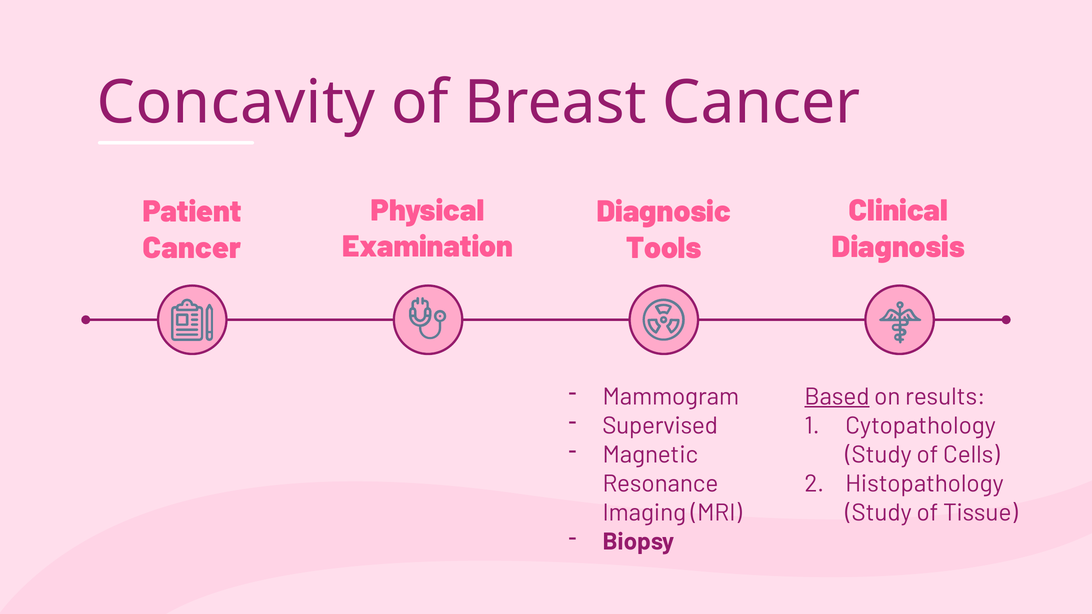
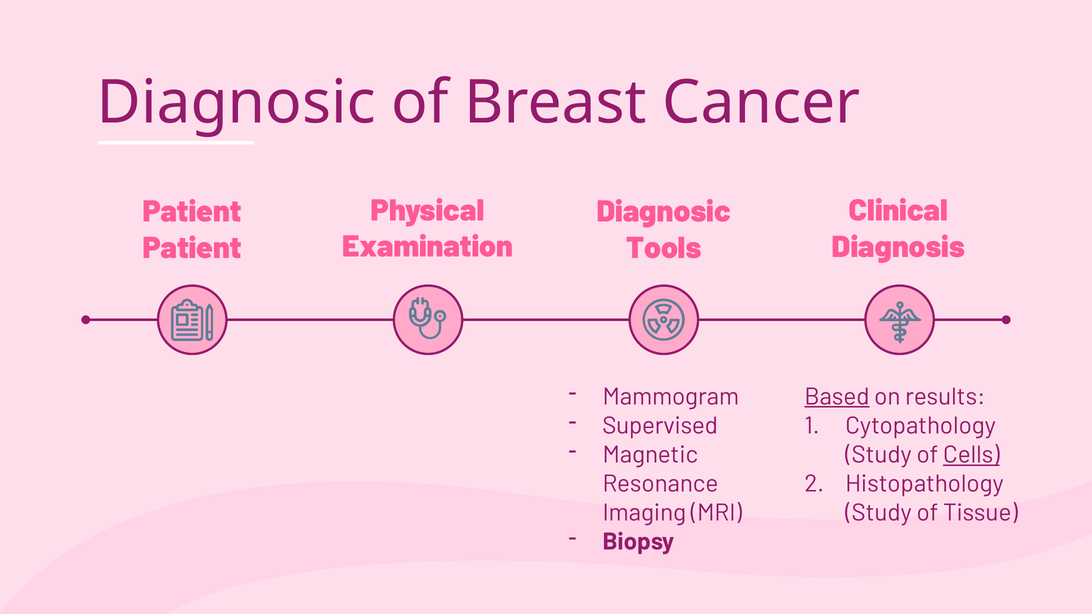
Concavity: Concavity -> Diagnosic (236, 103)
Cancer: Cancer -> Patient (192, 248)
Cells underline: none -> present (971, 455)
